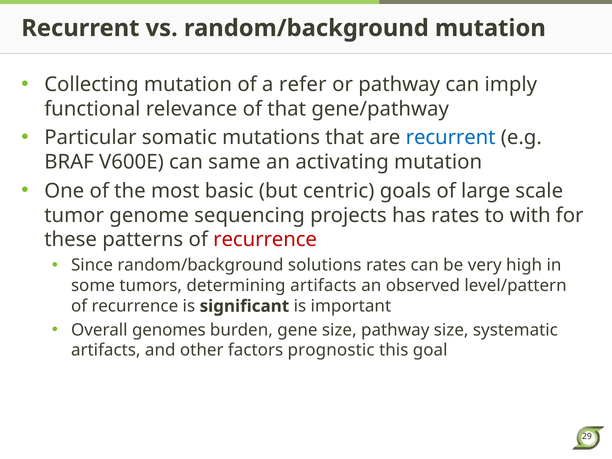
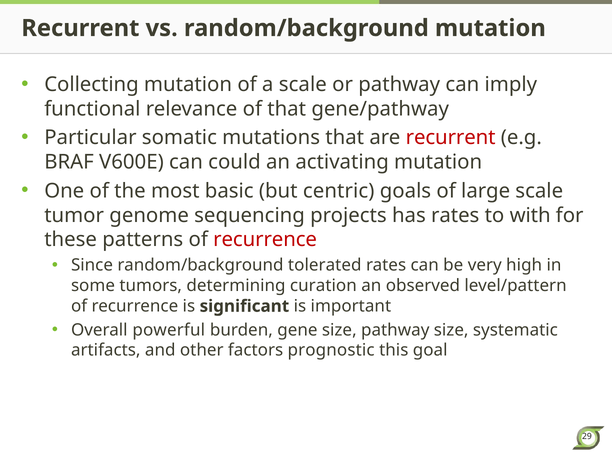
a refer: refer -> scale (303, 85)
recurrent colour: blue -> red (451, 138)
same: same -> could (234, 162)
solutions: solutions -> tolerated (325, 265)
determining artifacts: artifacts -> curation (323, 286)
genomes: genomes -> powerful (169, 330)
